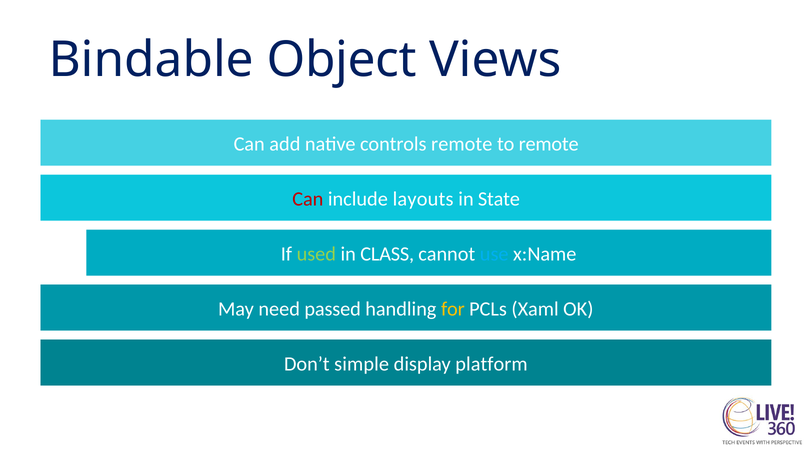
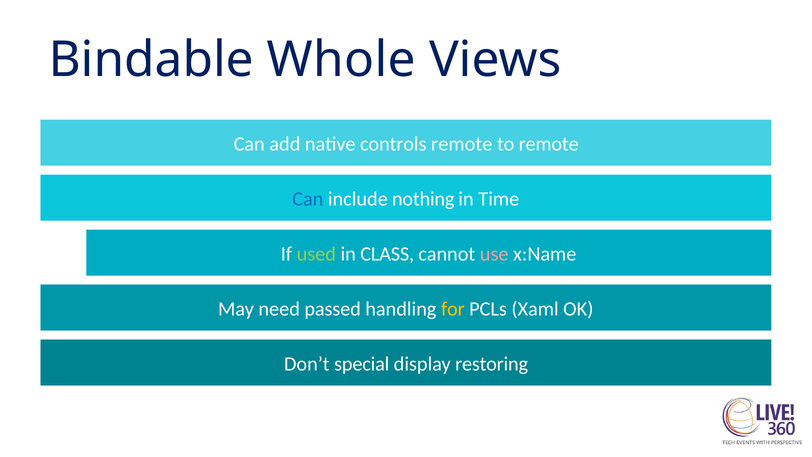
Object: Object -> Whole (341, 60)
Can colour: red -> blue (308, 199)
layouts: layouts -> nothing (423, 199)
State: State -> Time (499, 199)
use colour: light blue -> pink (494, 254)
simple: simple -> special (362, 364)
platform: platform -> restoring (492, 364)
